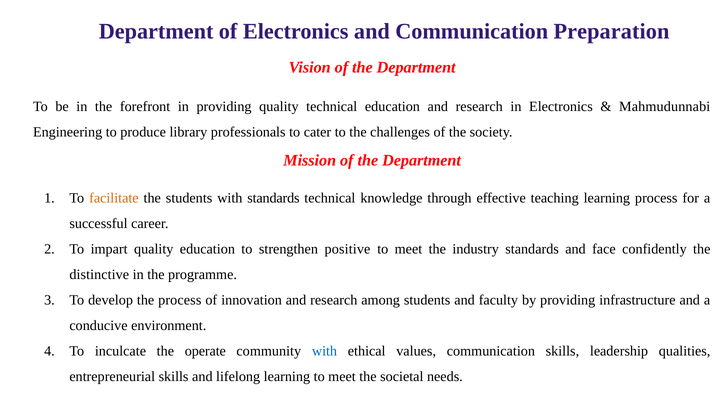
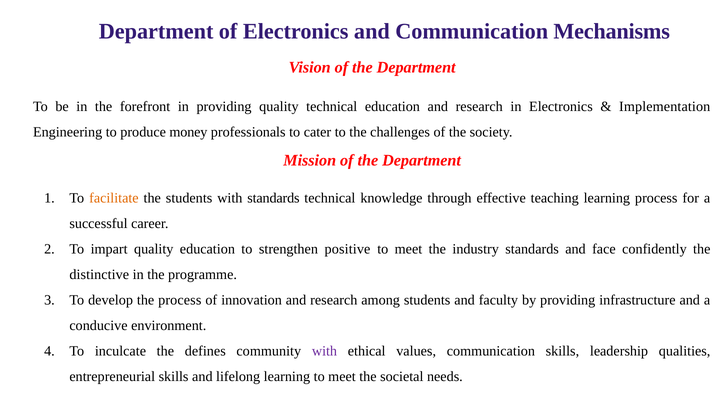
Preparation: Preparation -> Mechanisms (612, 31)
Mahmudunnabi: Mahmudunnabi -> Implementation (665, 106)
library: library -> money (188, 132)
operate: operate -> defines (205, 351)
with colour: blue -> purple (324, 351)
